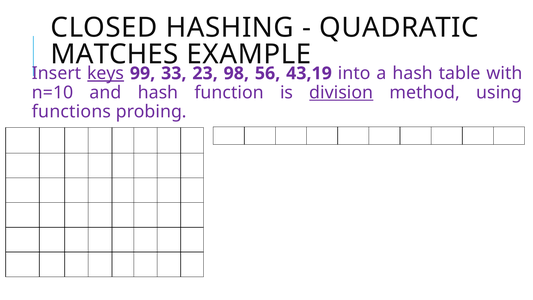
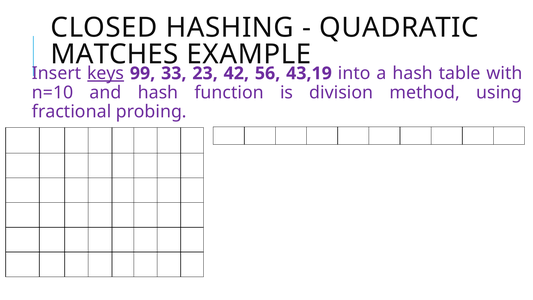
98: 98 -> 42 (236, 73)
division underline: present -> none (341, 93)
functions: functions -> fractional (72, 112)
